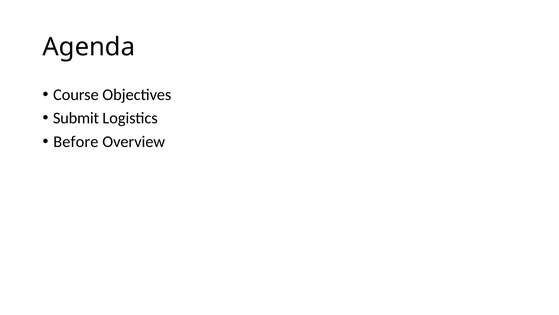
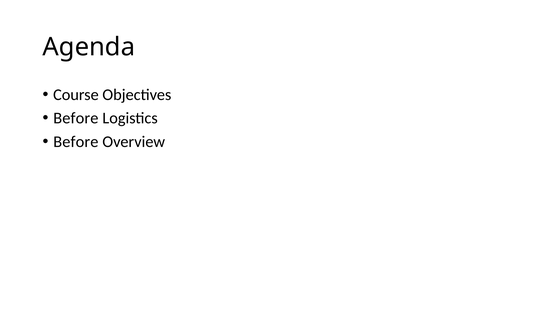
Submit: Submit -> Before (76, 118)
